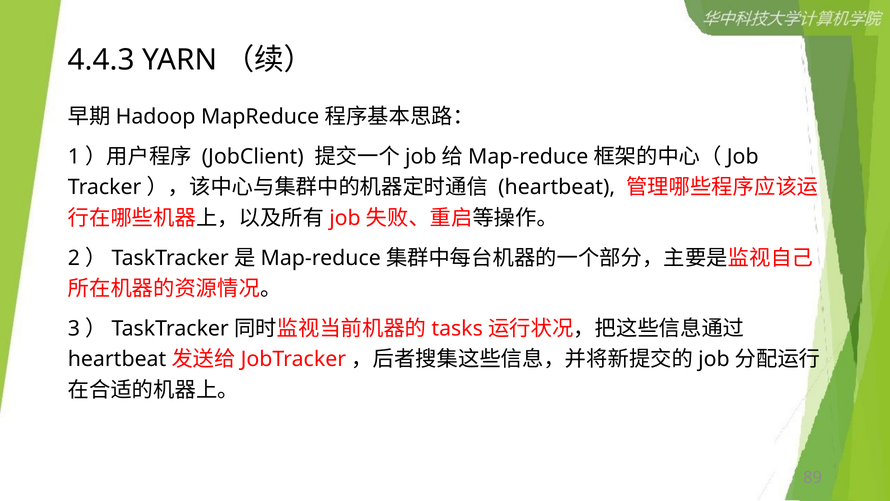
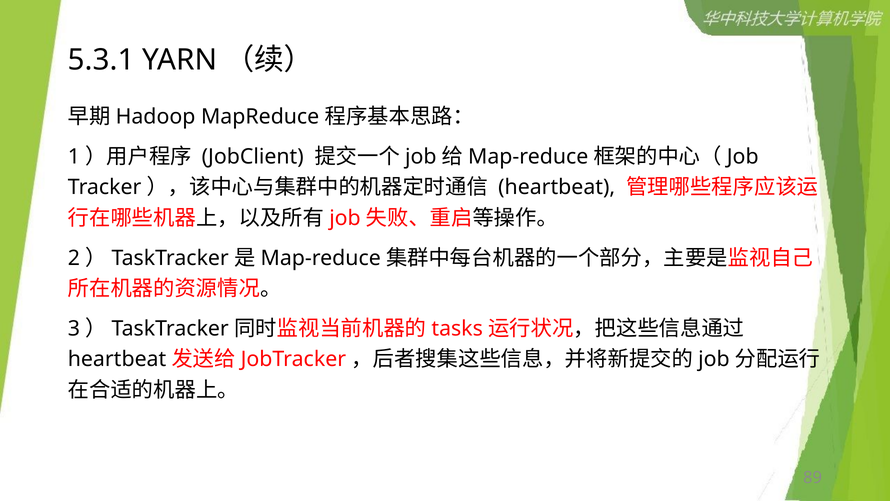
4.4.3: 4.4.3 -> 5.3.1 (101, 60)
